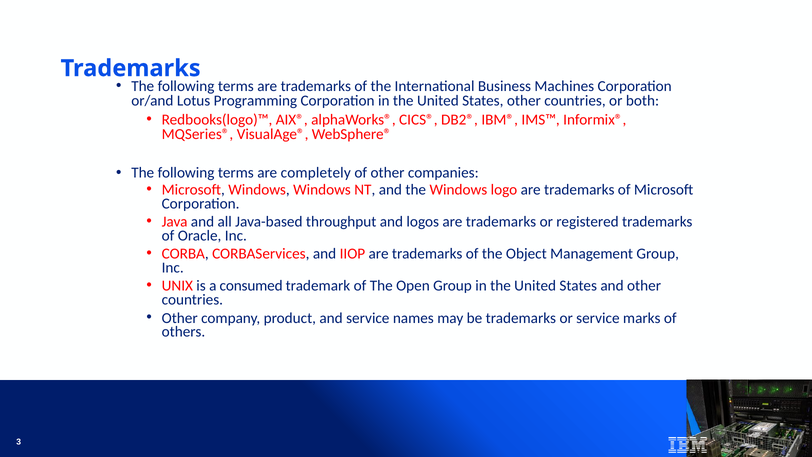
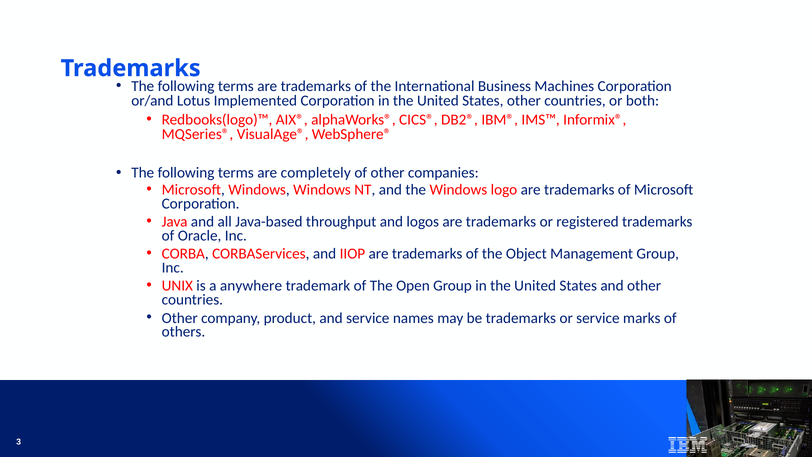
Programming: Programming -> Implemented (255, 101)
consumed: consumed -> anywhere (251, 286)
